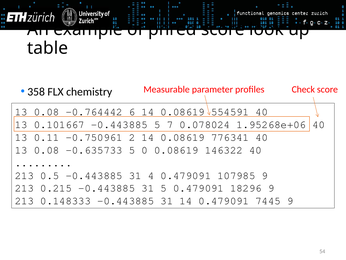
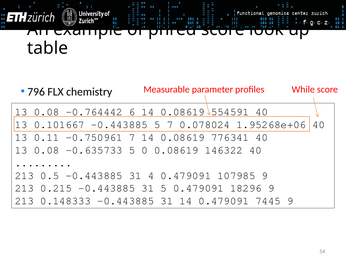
Check: Check -> While (303, 89)
358: 358 -> 796 (36, 92)
-0.750961 2: 2 -> 7 (132, 137)
